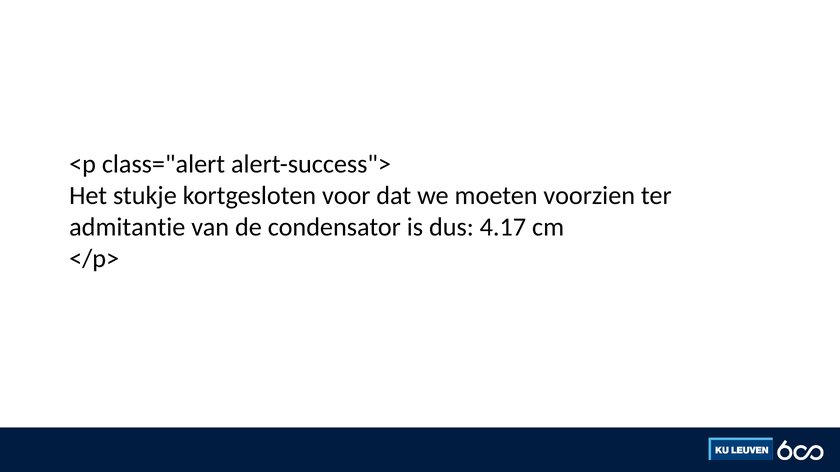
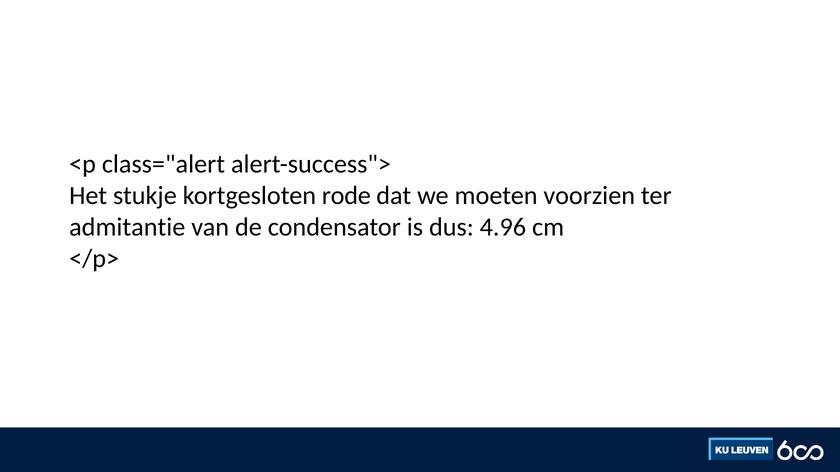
voor: voor -> rode (346, 196)
4.17: 4.17 -> 4.96 (503, 227)
